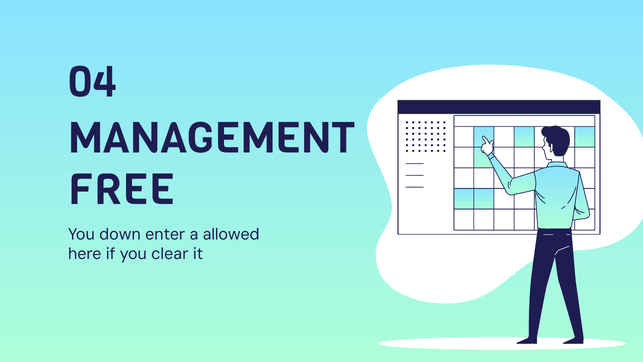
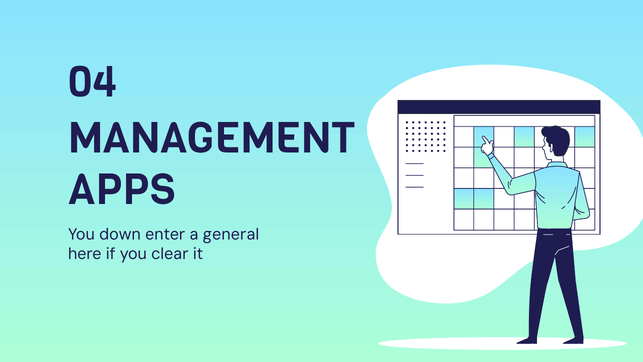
FREE: FREE -> APPS (122, 190)
allowed: allowed -> general (231, 234)
